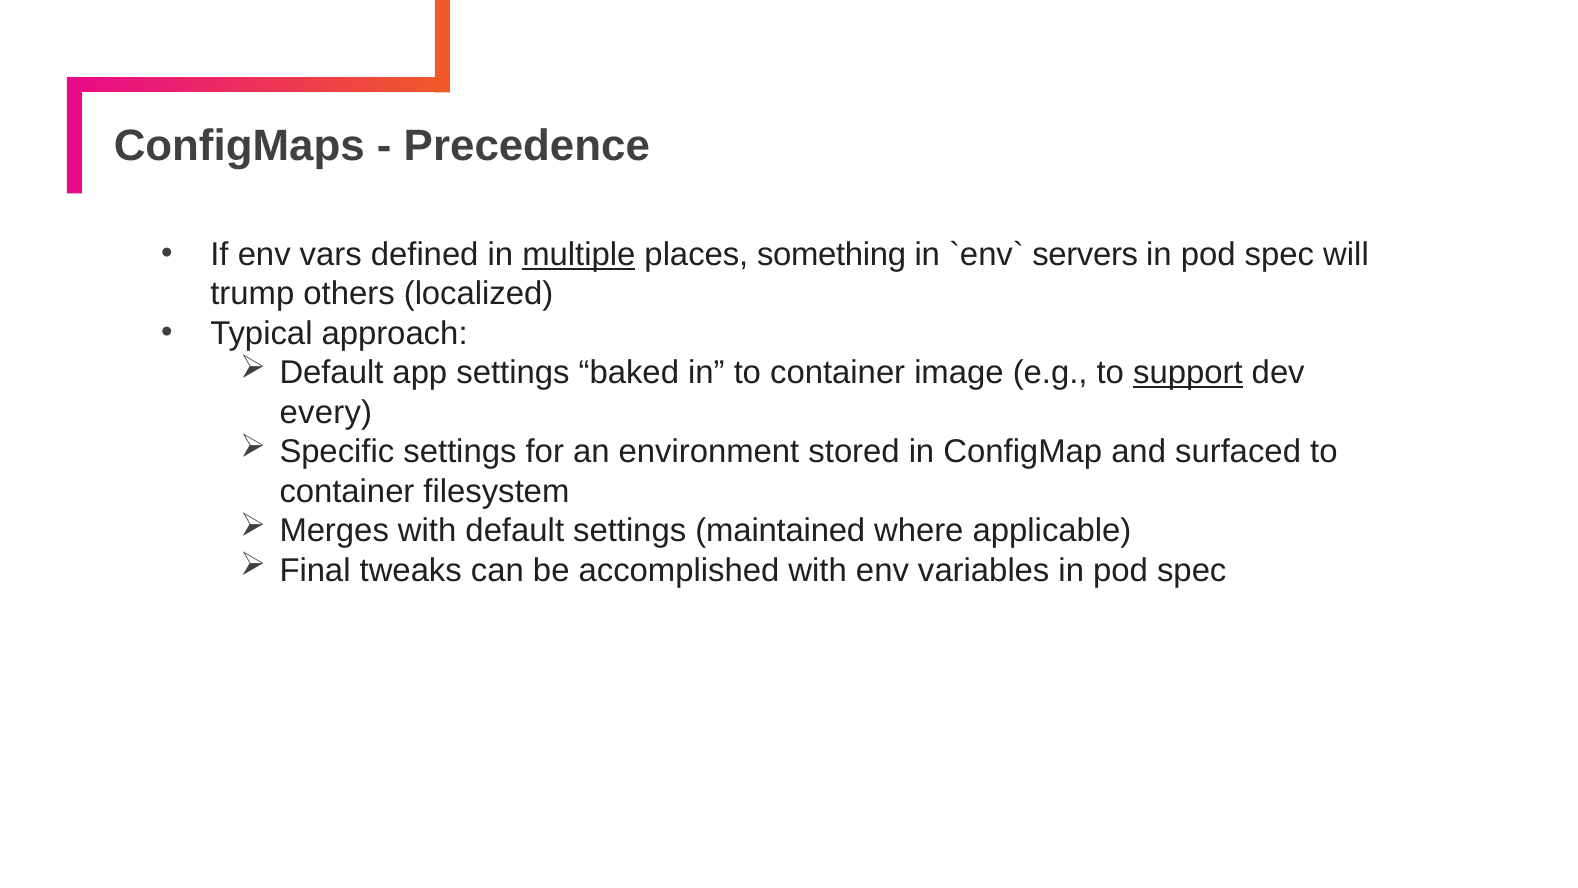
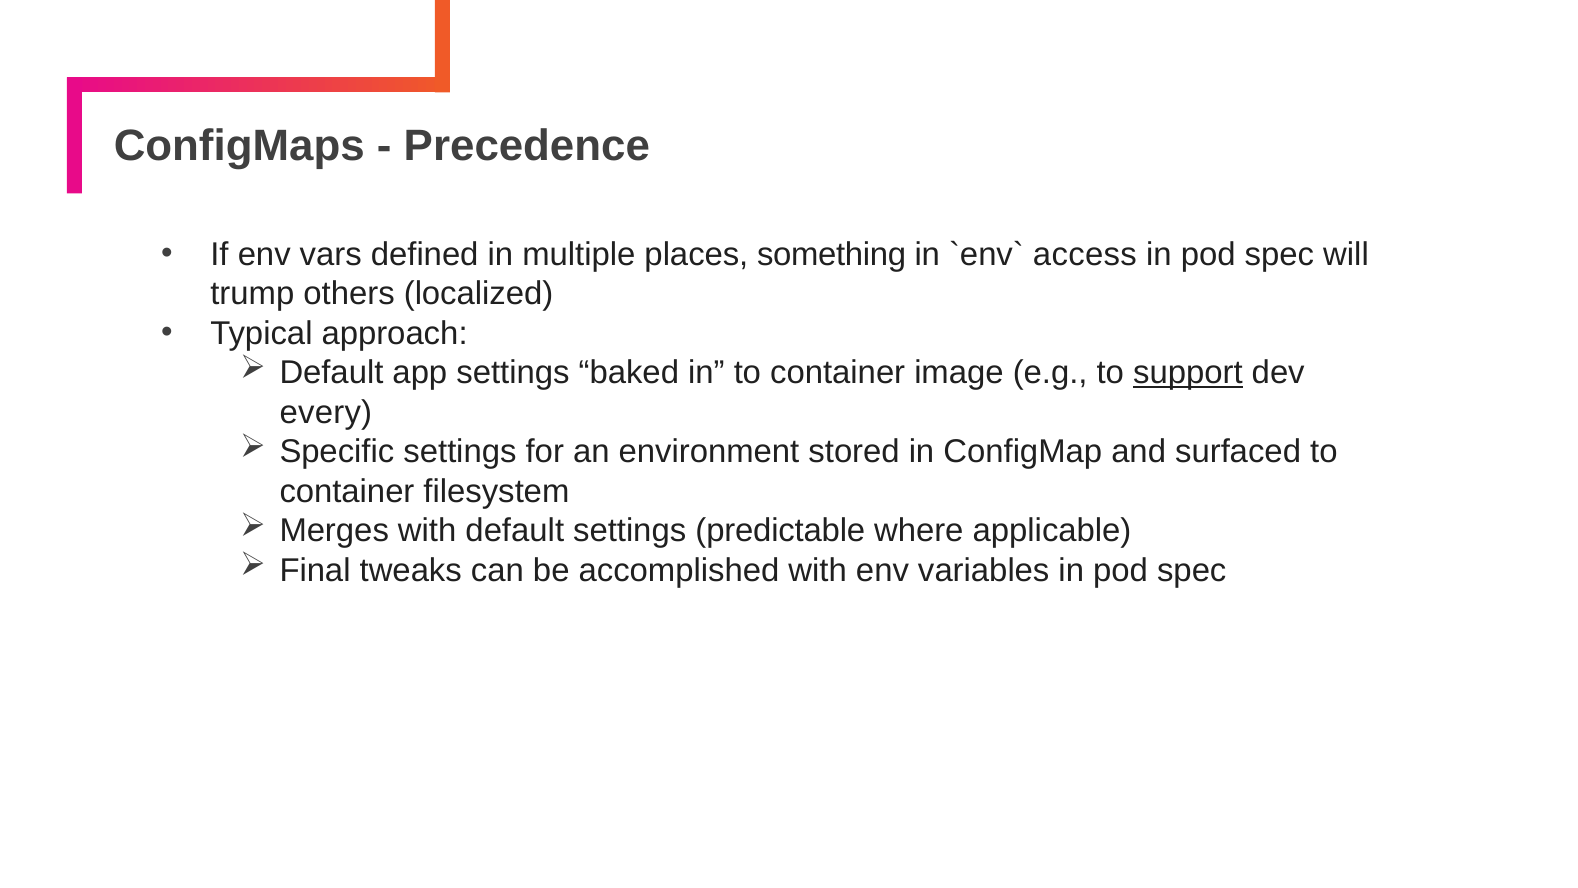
multiple underline: present -> none (579, 255)
servers: servers -> access (1085, 255)
maintained: maintained -> predictable (780, 531)
